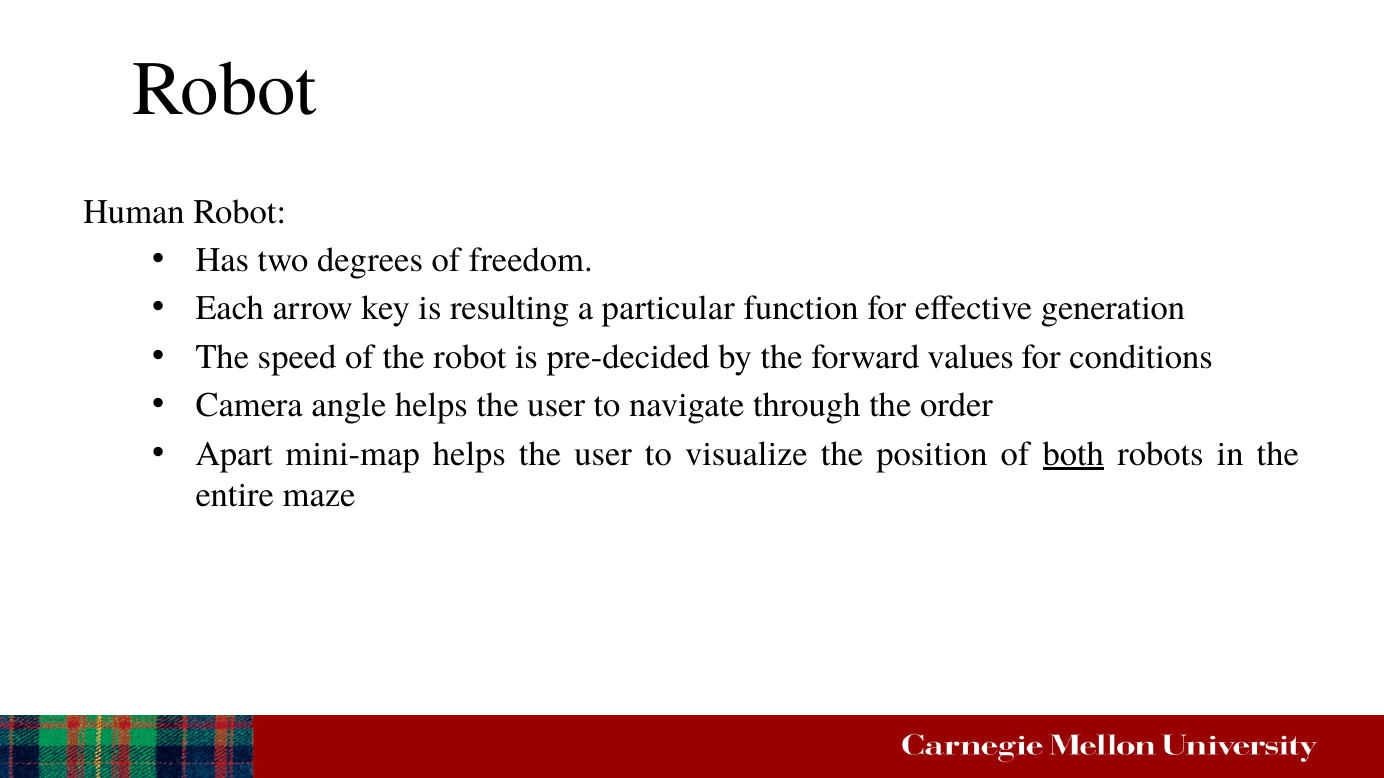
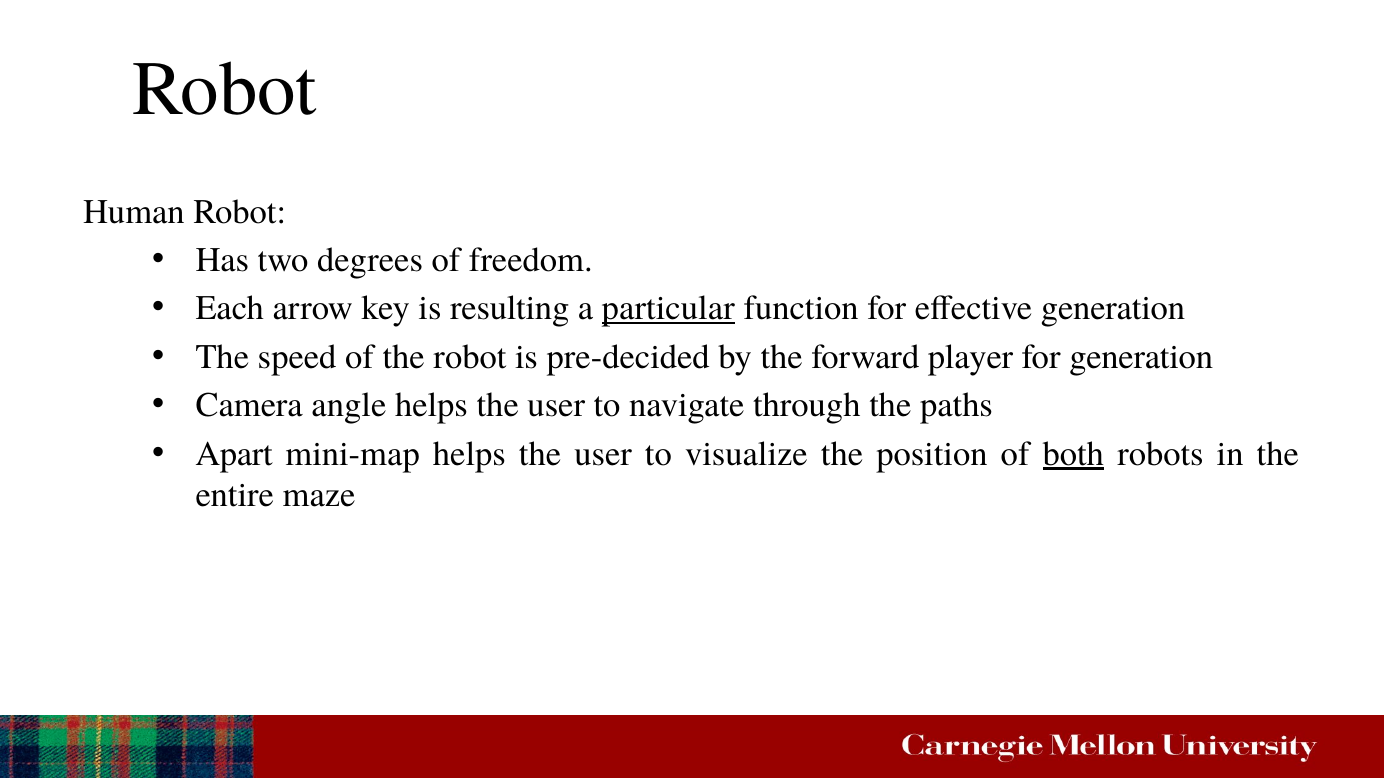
particular underline: none -> present (668, 309)
values: values -> player (971, 357)
for conditions: conditions -> generation (1141, 357)
order: order -> paths (957, 406)
